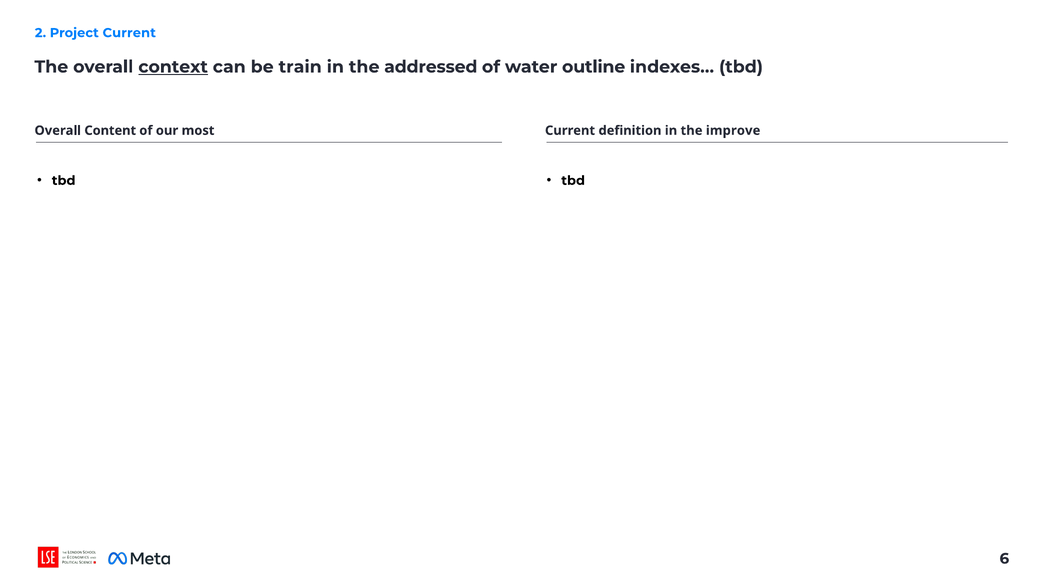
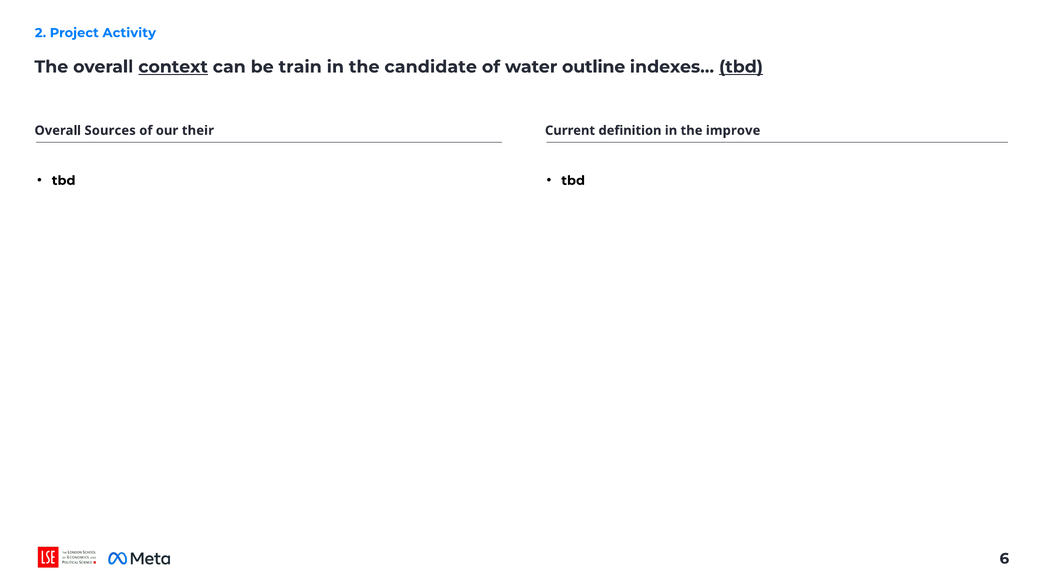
Project Current: Current -> Activity (129, 33)
addressed: addressed -> candidate (431, 67)
tbd underline: none -> present (741, 67)
Content: Content -> Sources (110, 131)
most: most -> their (198, 131)
